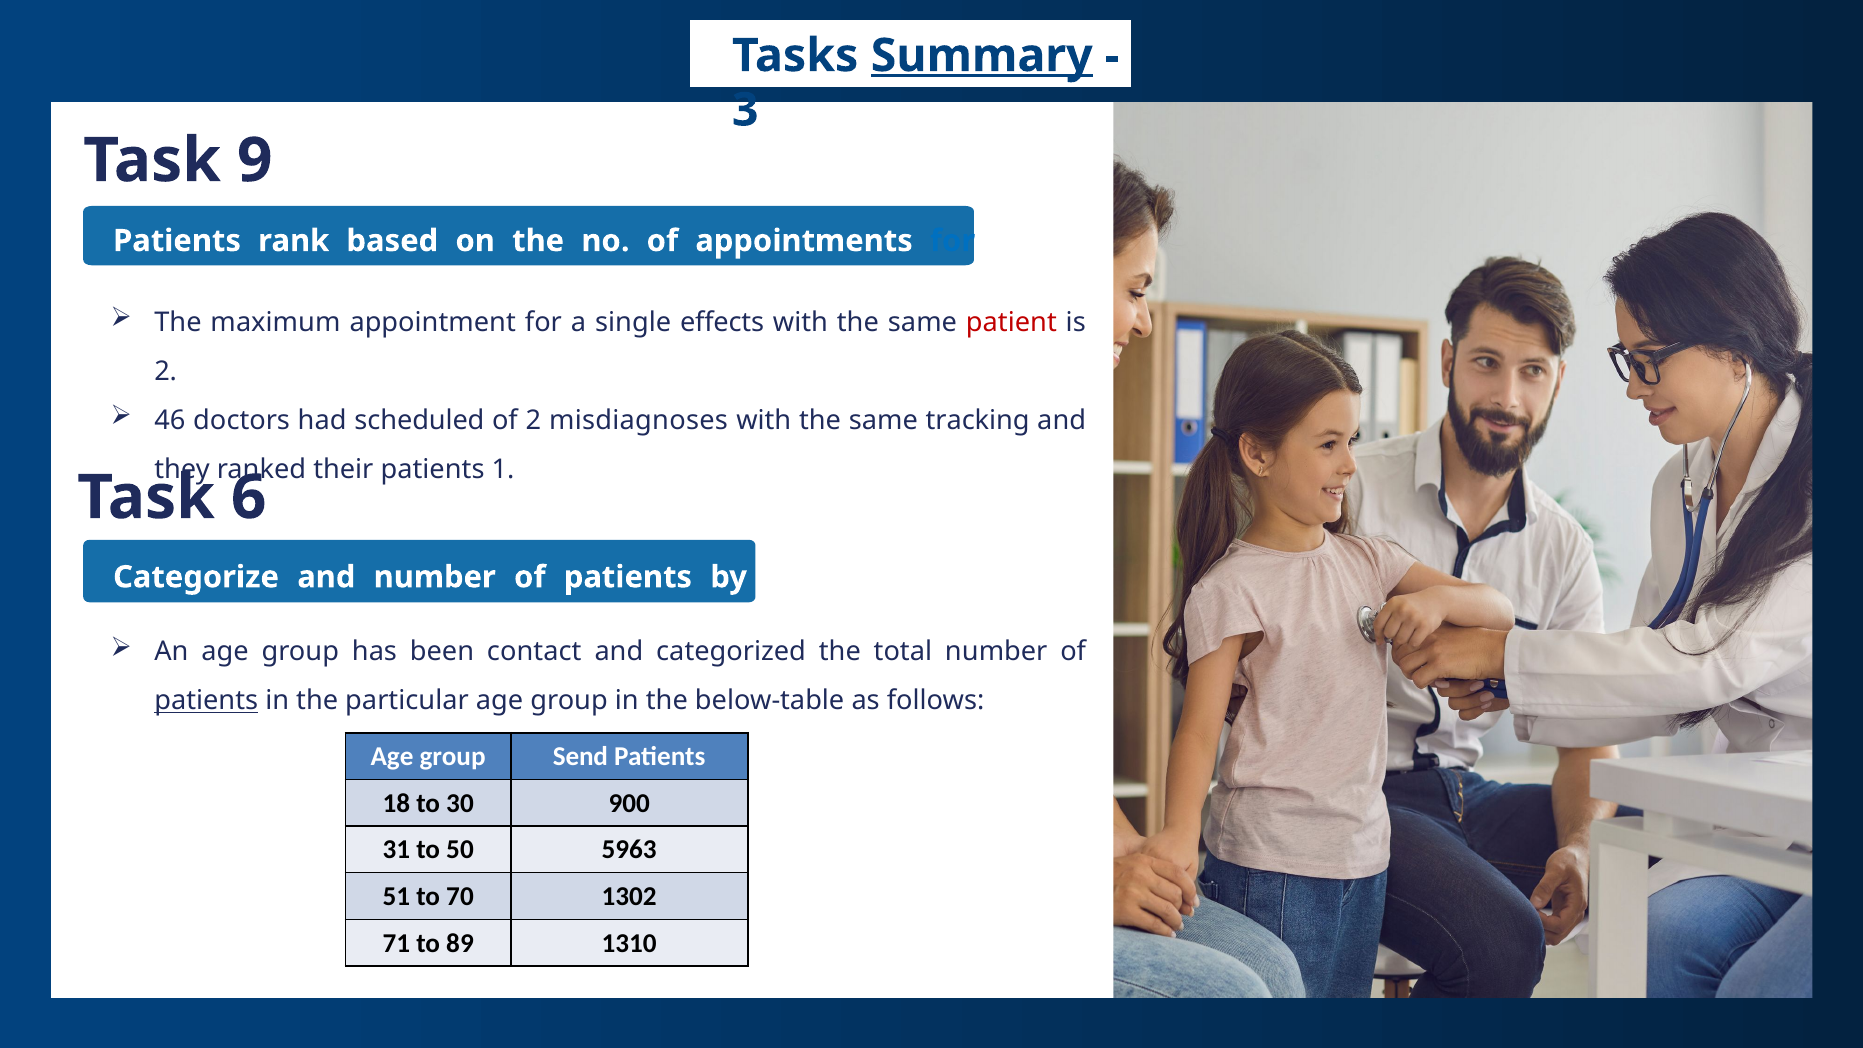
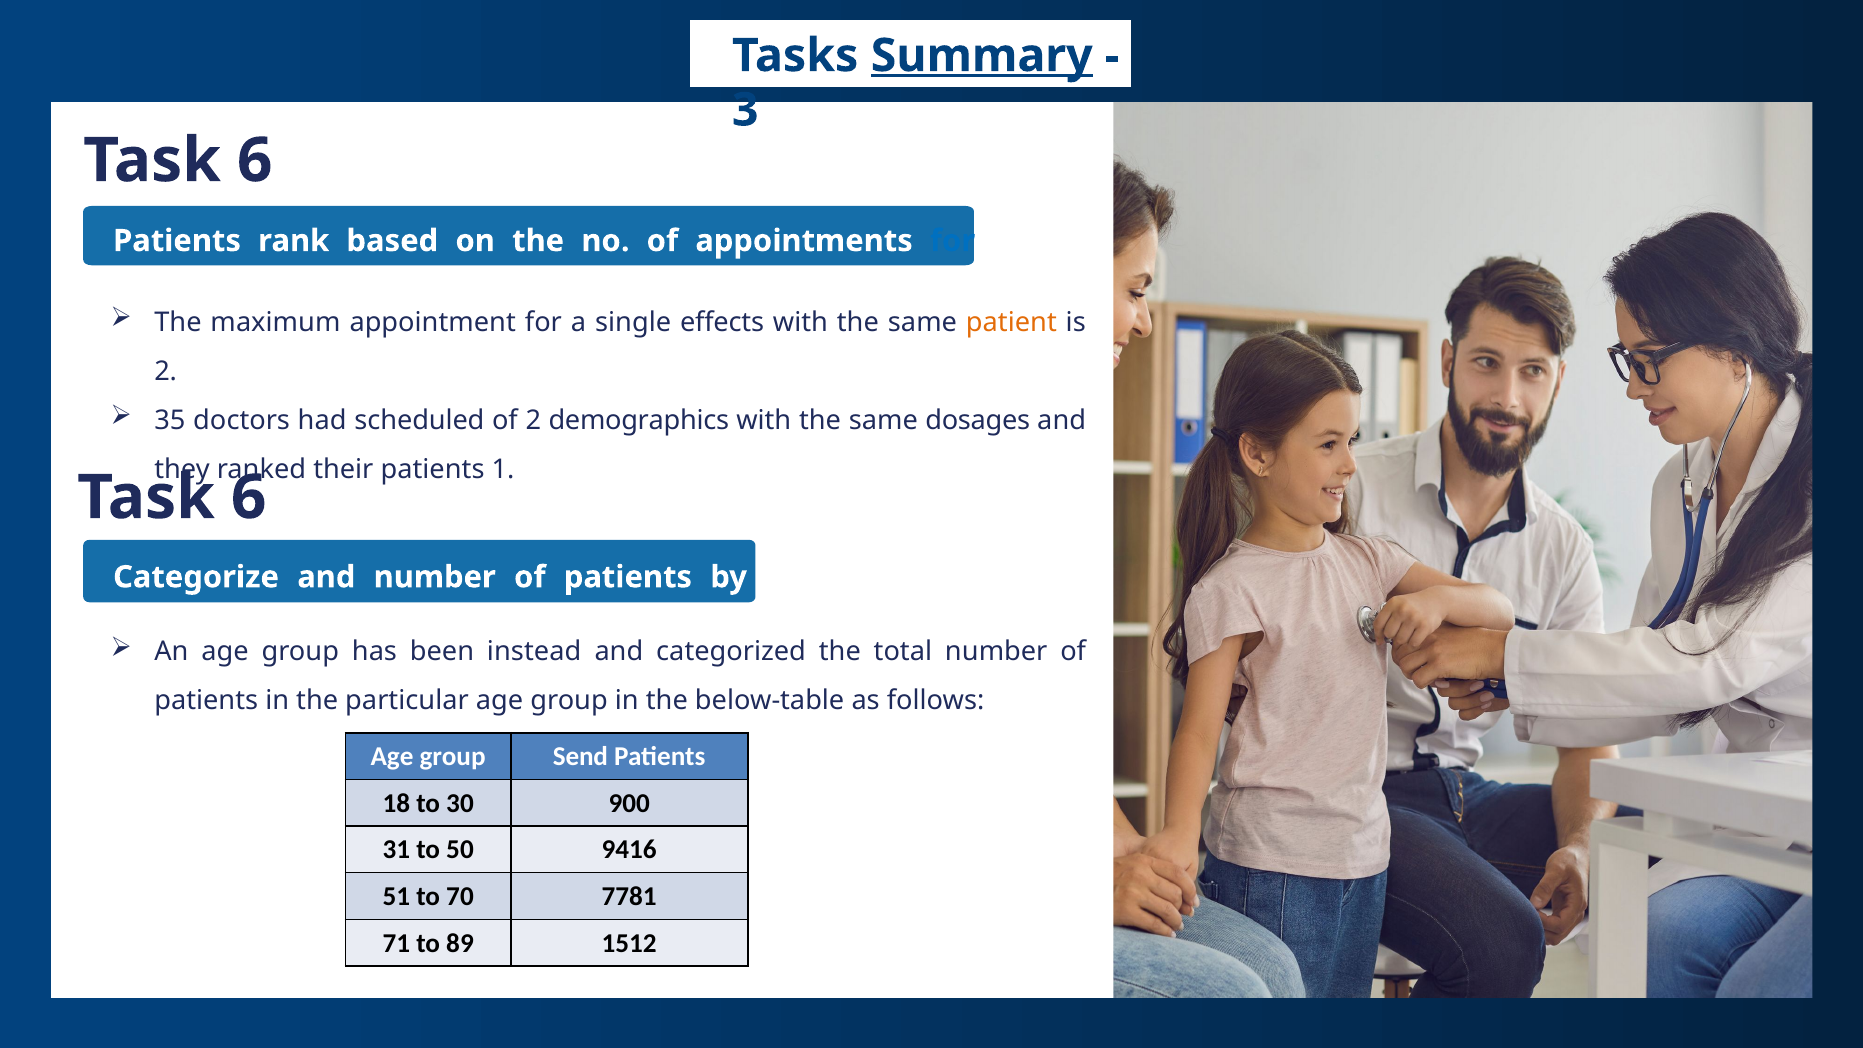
9: 9 -> 6 (255, 161)
patient colour: red -> orange (1011, 322)
46: 46 -> 35 (170, 420)
misdiagnoses: misdiagnoses -> demographics (639, 420)
tracking: tracking -> dosages (978, 420)
contact: contact -> instead (534, 652)
patients underline: present -> none (206, 701)
5963: 5963 -> 9416 (629, 850)
1302: 1302 -> 7781 (629, 896)
1310: 1310 -> 1512 (629, 943)
